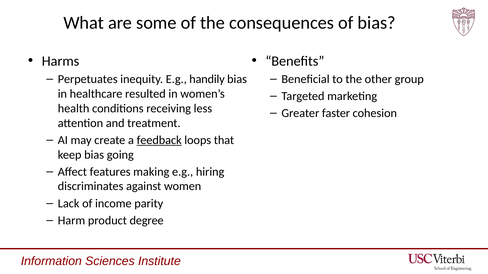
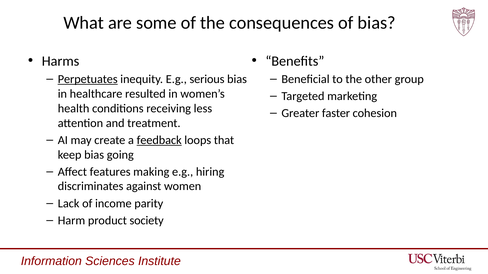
Perpetuates underline: none -> present (88, 79)
handily: handily -> serious (207, 79)
degree: degree -> society (147, 221)
